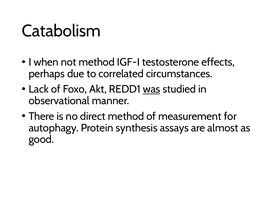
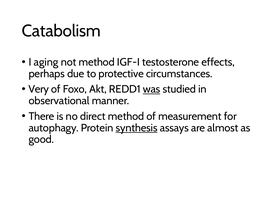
when: when -> aging (46, 62)
correlated: correlated -> protective (121, 74)
Lack: Lack -> Very (39, 89)
synthesis underline: none -> present (137, 128)
